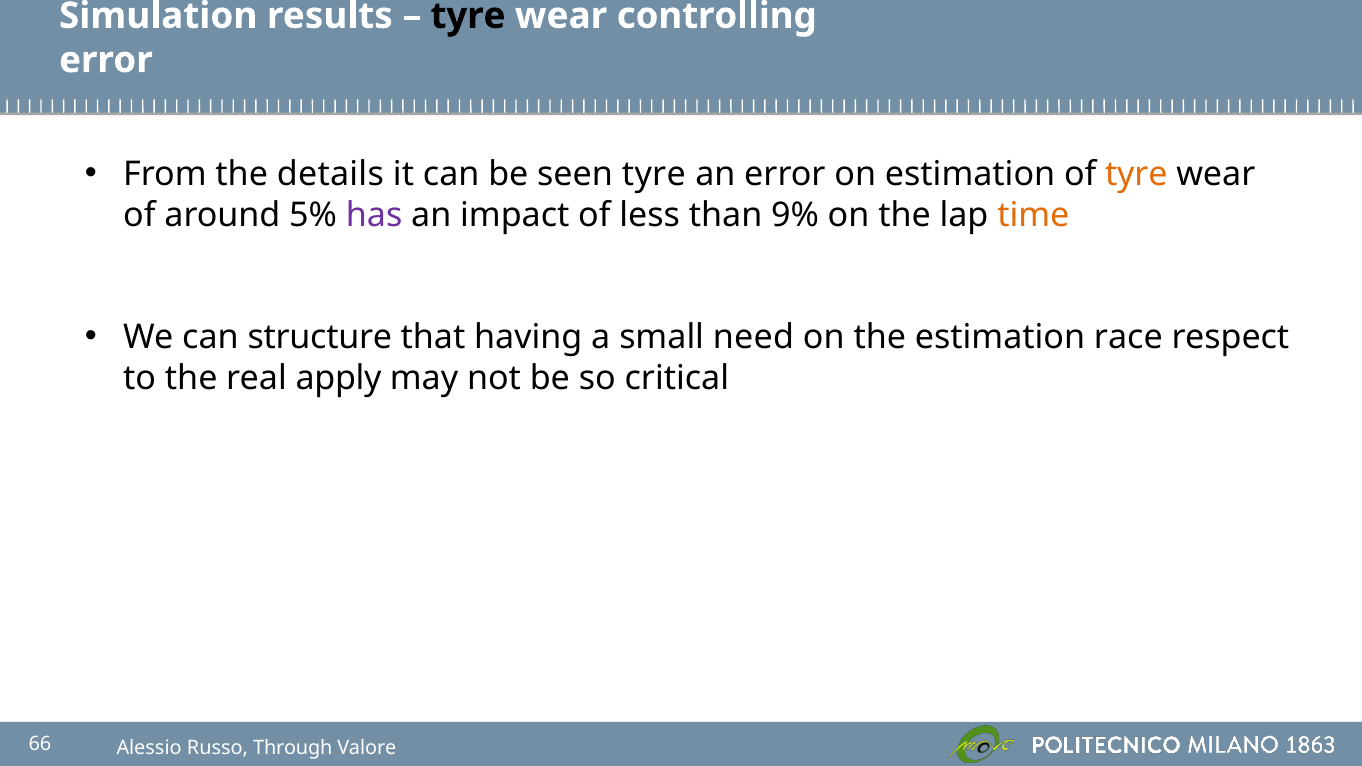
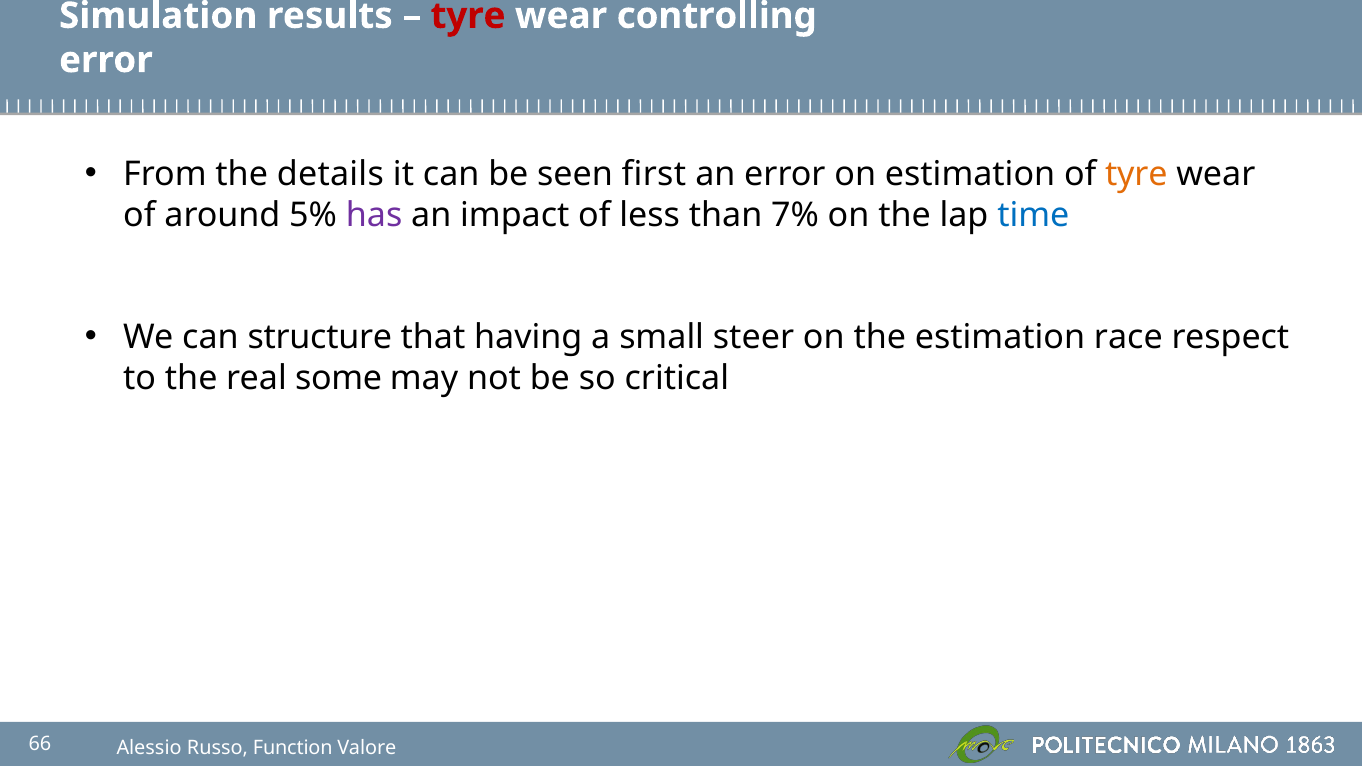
tyre colour: black -> red (468, 16)
seen tyre: tyre -> first (654, 174)
9%: 9% -> 7% (795, 215)
time colour: orange -> blue (1033, 215)
need: need -> steer (754, 338)
apply: apply -> some (339, 378)
Through: Through -> Function (293, 749)
